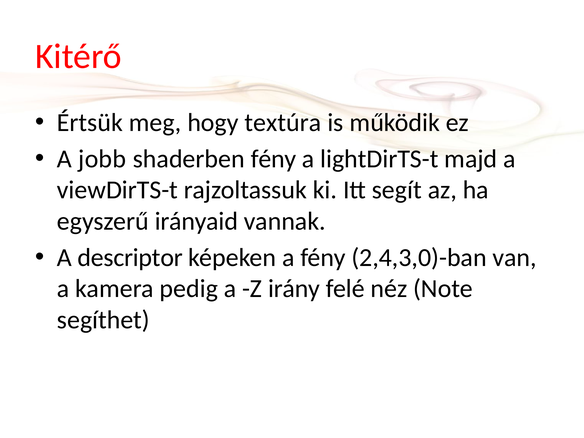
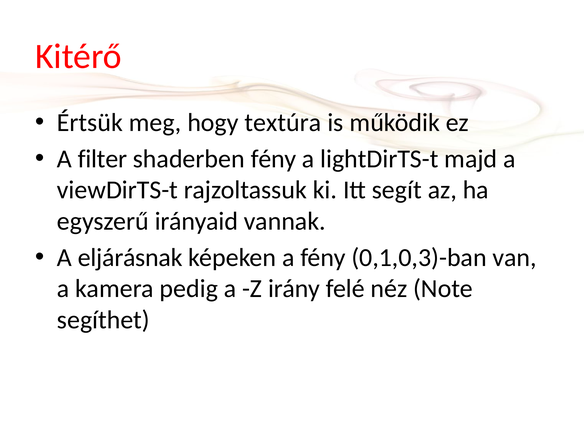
jobb: jobb -> filter (102, 159)
descriptor: descriptor -> eljárásnak (130, 258)
2,4,3,0)-ban: 2,4,3,0)-ban -> 0,1,0,3)-ban (419, 258)
